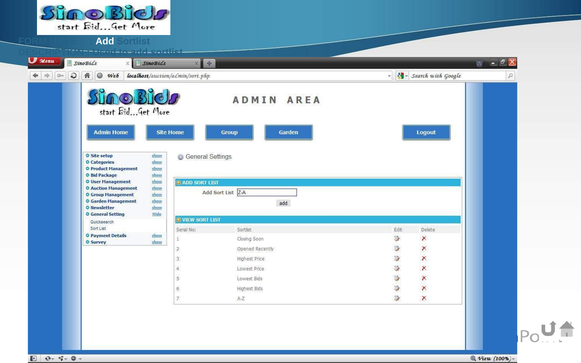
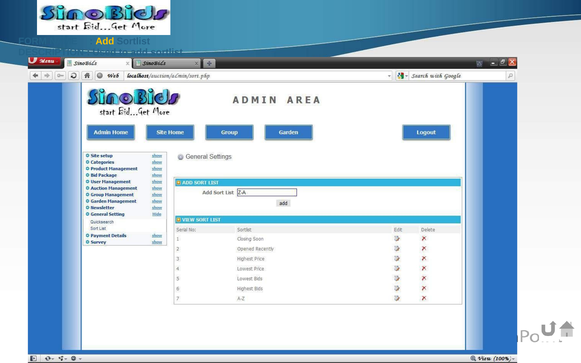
Add colour: white -> yellow (105, 41)
